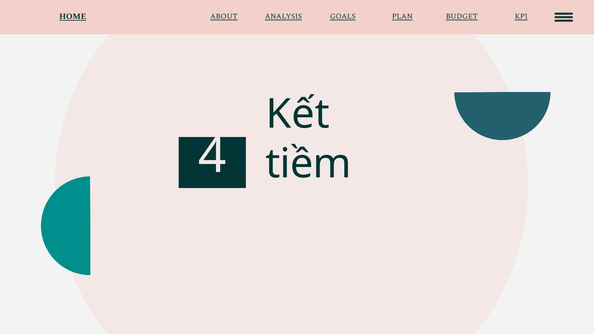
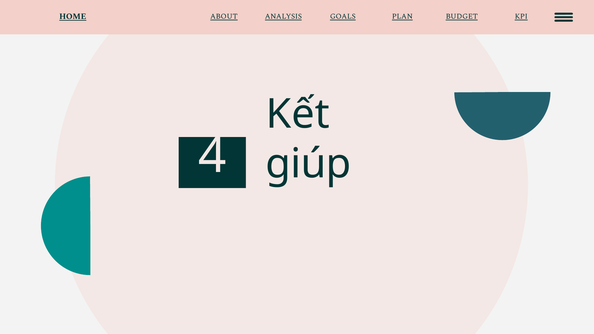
tiềm: tiềm -> giúp (308, 164)
